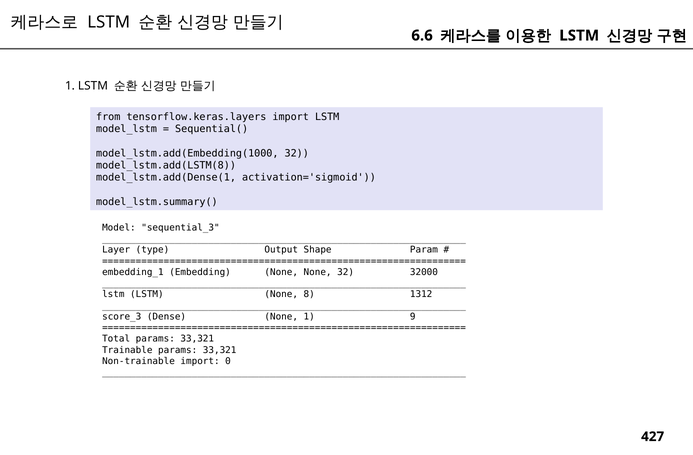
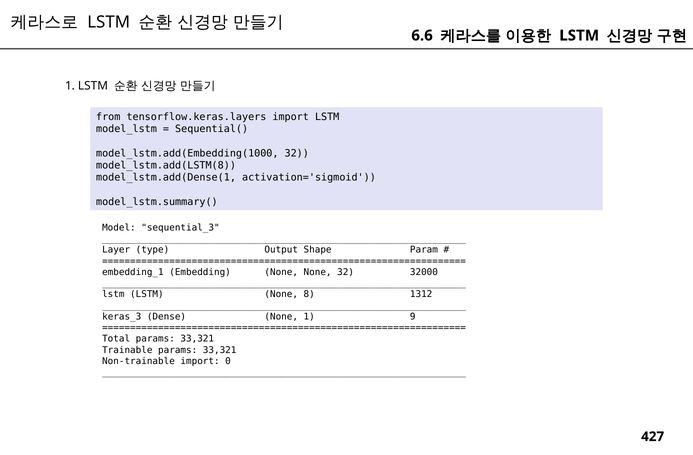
score_3: score_3 -> keras_3 (122, 317)
